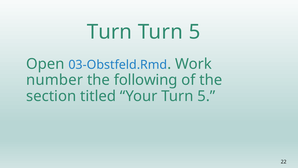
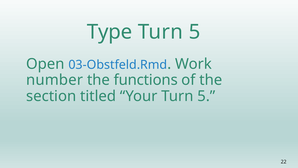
Turn: Turn -> Type (110, 32)
following: following -> functions (146, 80)
